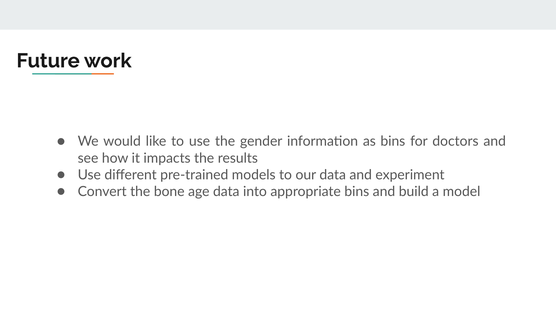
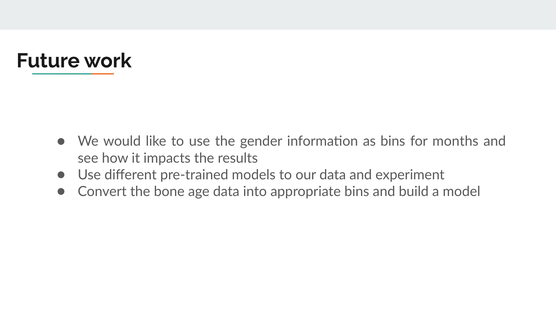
doctors: doctors -> months (455, 141)
